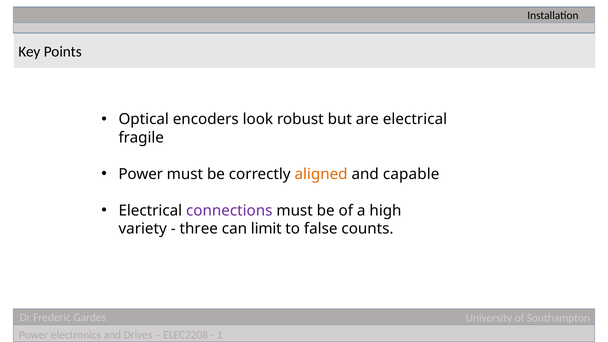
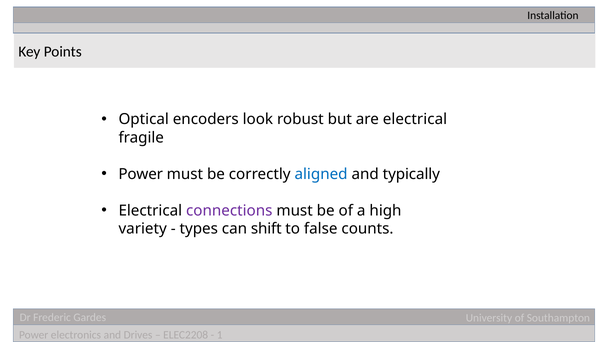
aligned colour: orange -> blue (321, 174)
capable: capable -> typically (411, 174)
three: three -> types (199, 229)
limit: limit -> shift (266, 229)
